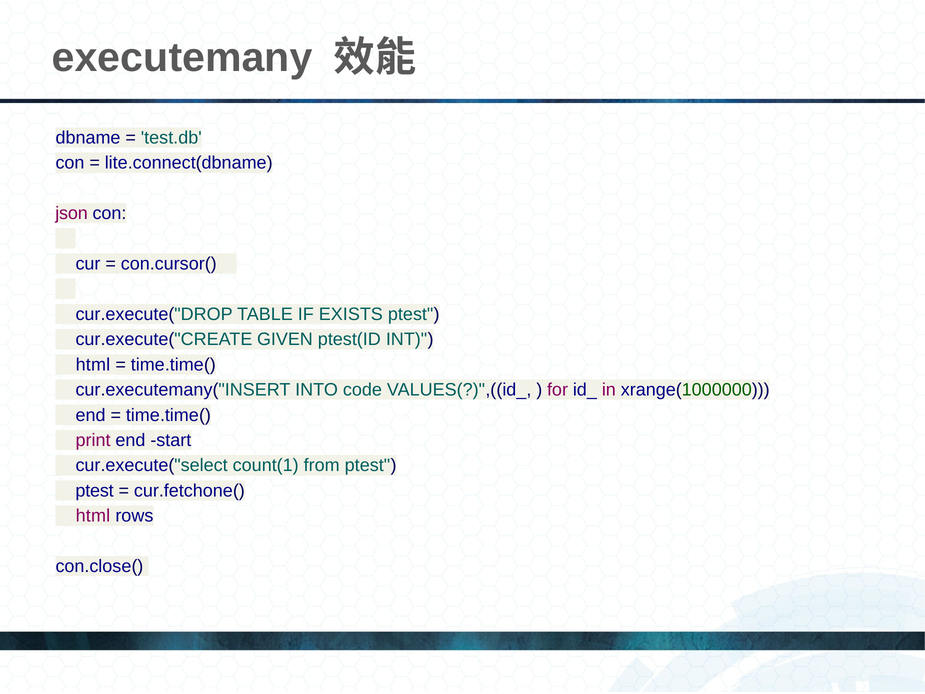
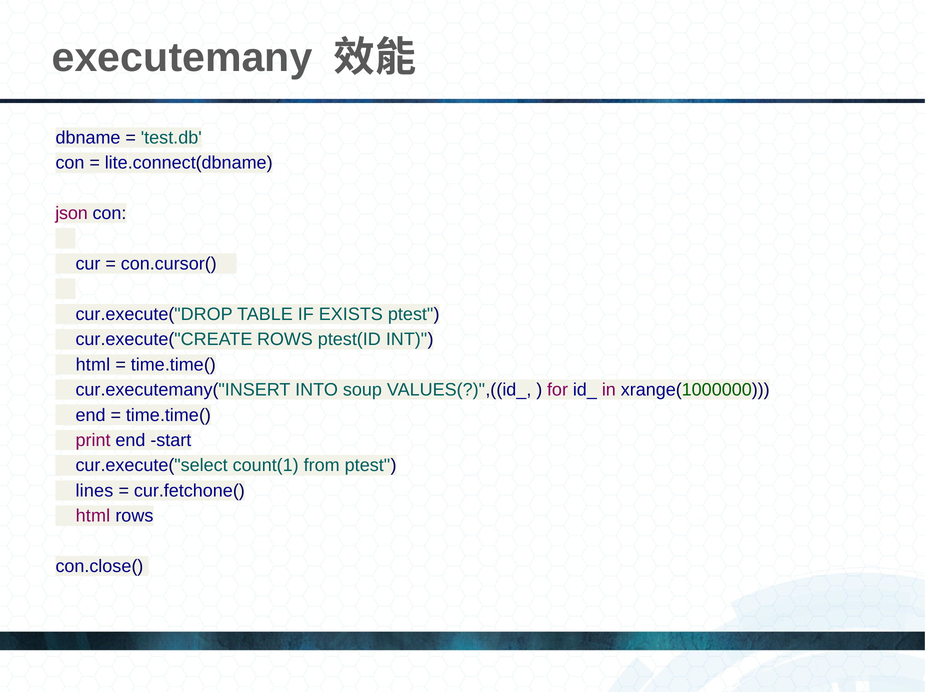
cur.execute("CREATE GIVEN: GIVEN -> ROWS (285, 339)
code: code -> soup (362, 390)
ptest: ptest -> lines (94, 491)
